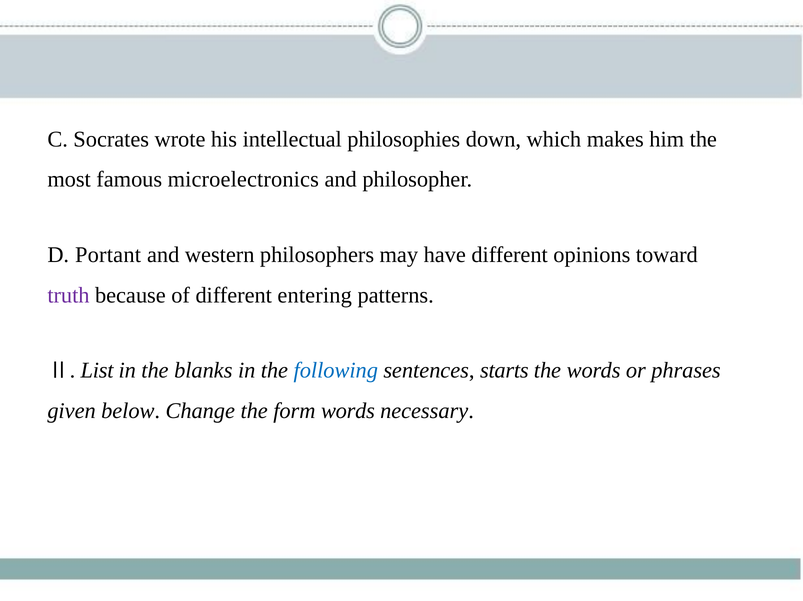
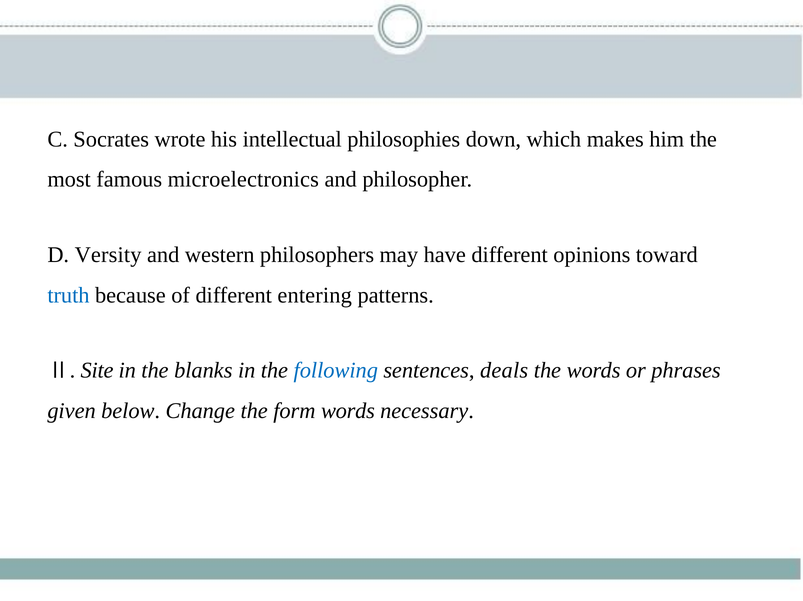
Portant: Portant -> Versity (108, 255)
truth colour: purple -> blue (68, 295)
List: List -> Site (97, 370)
starts: starts -> deals (504, 370)
